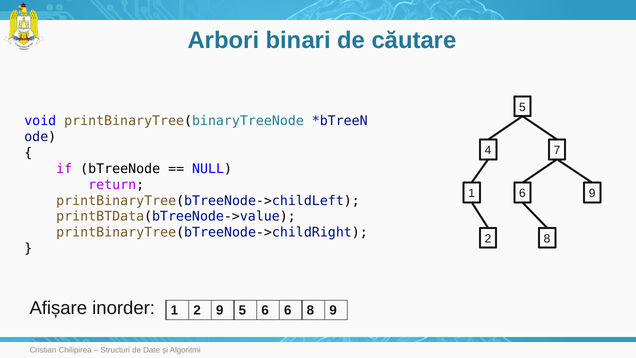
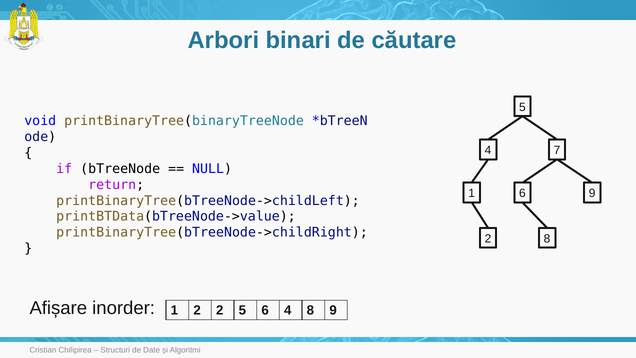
2 9: 9 -> 2 (220, 310)
6 6: 6 -> 4 (288, 310)
